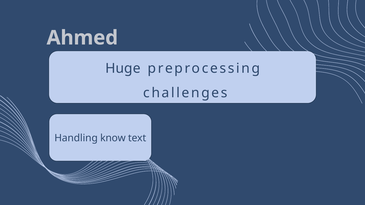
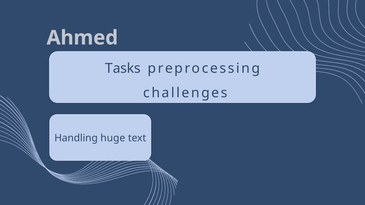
Huge: Huge -> Tasks (123, 68)
know: know -> huge (113, 138)
